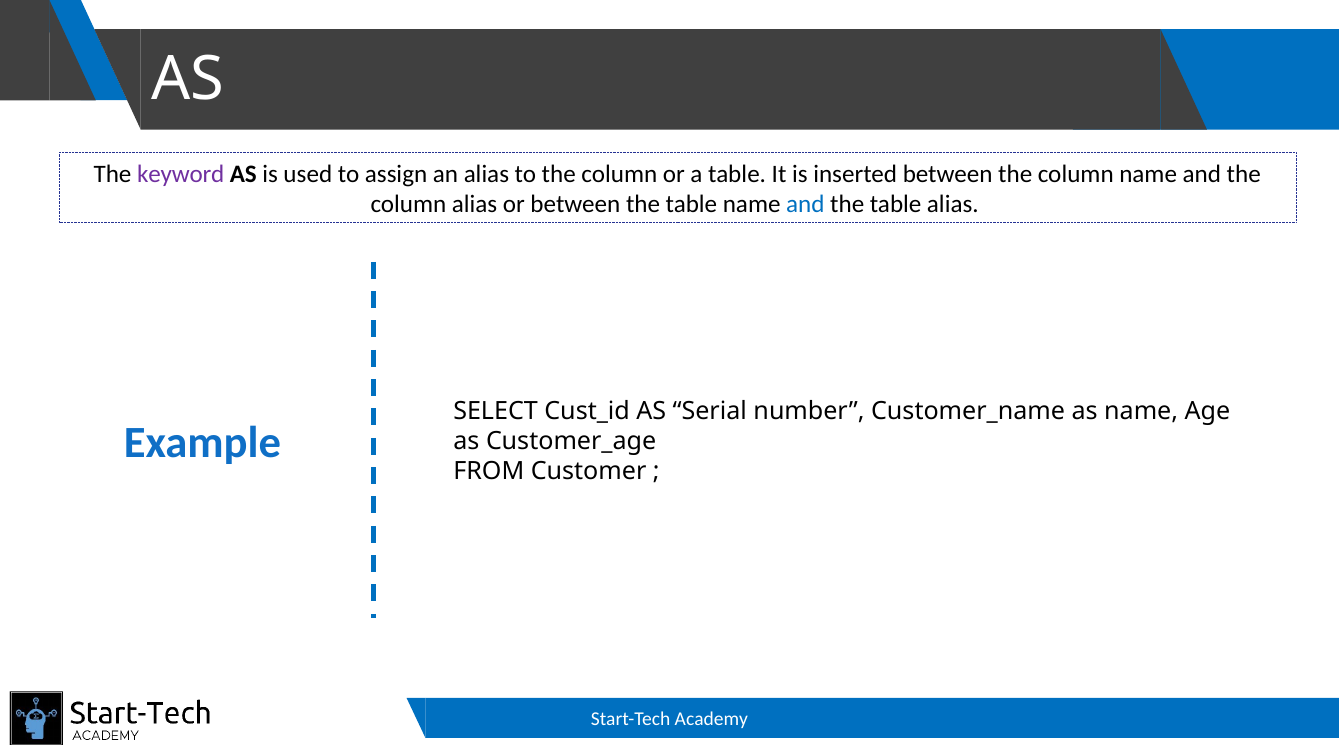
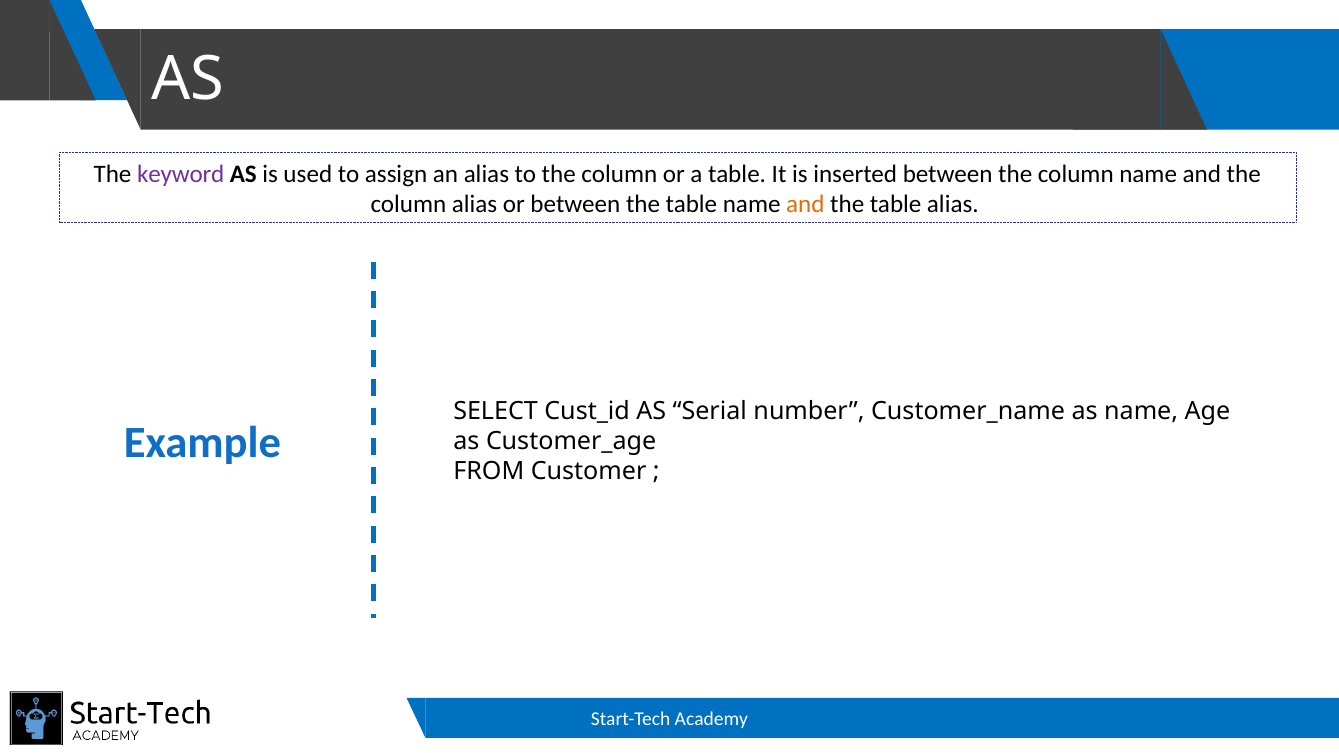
and colour: blue -> orange (805, 204)
